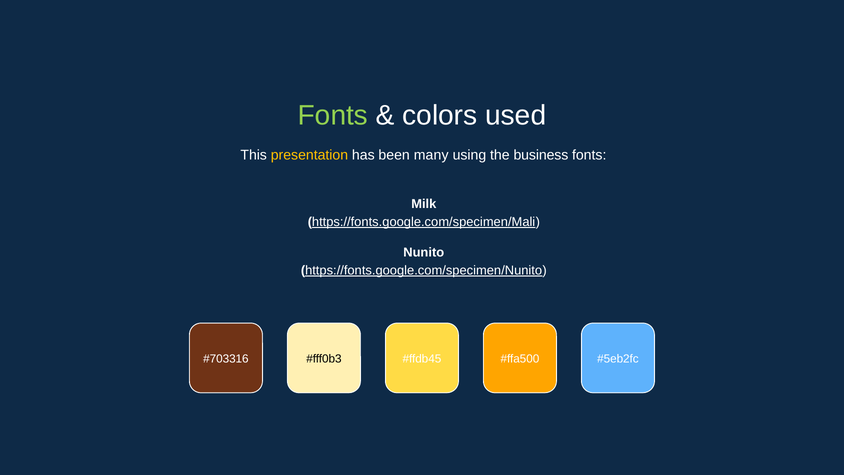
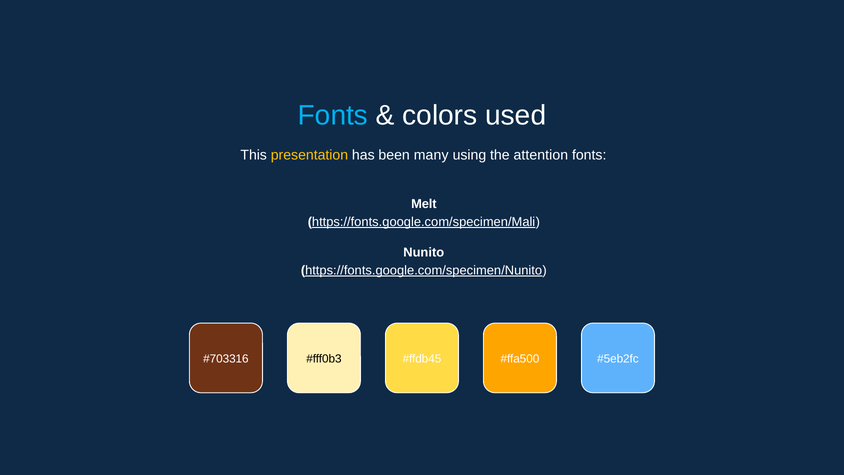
Fonts colour: light green -> light blue (333, 115)
business: business -> attention (541, 155)
Milk: Milk -> Melt (424, 204)
